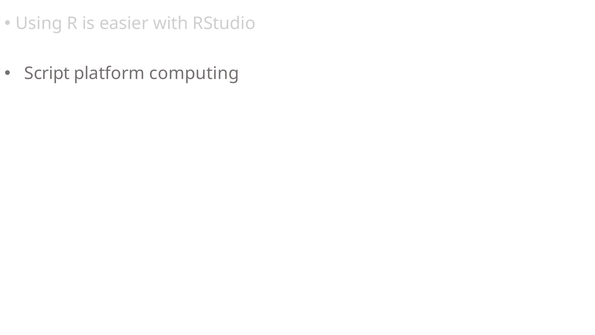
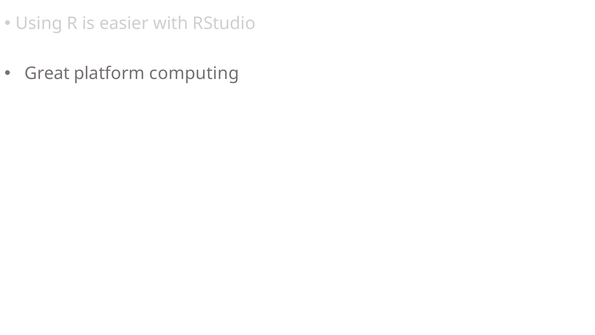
Script: Script -> Great (47, 73)
